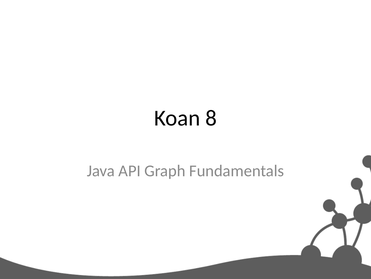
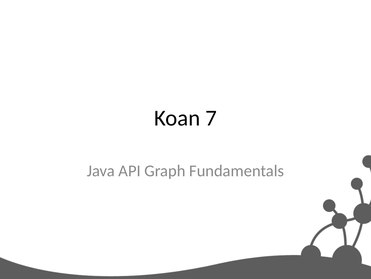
8: 8 -> 7 (211, 118)
